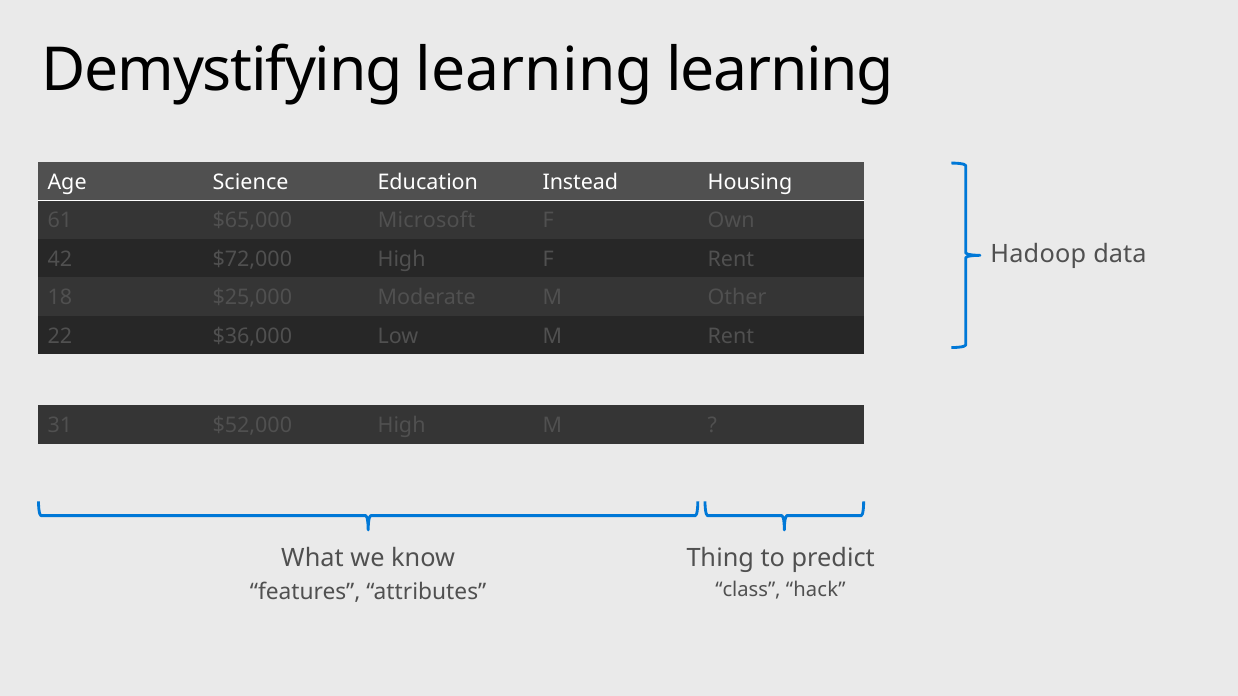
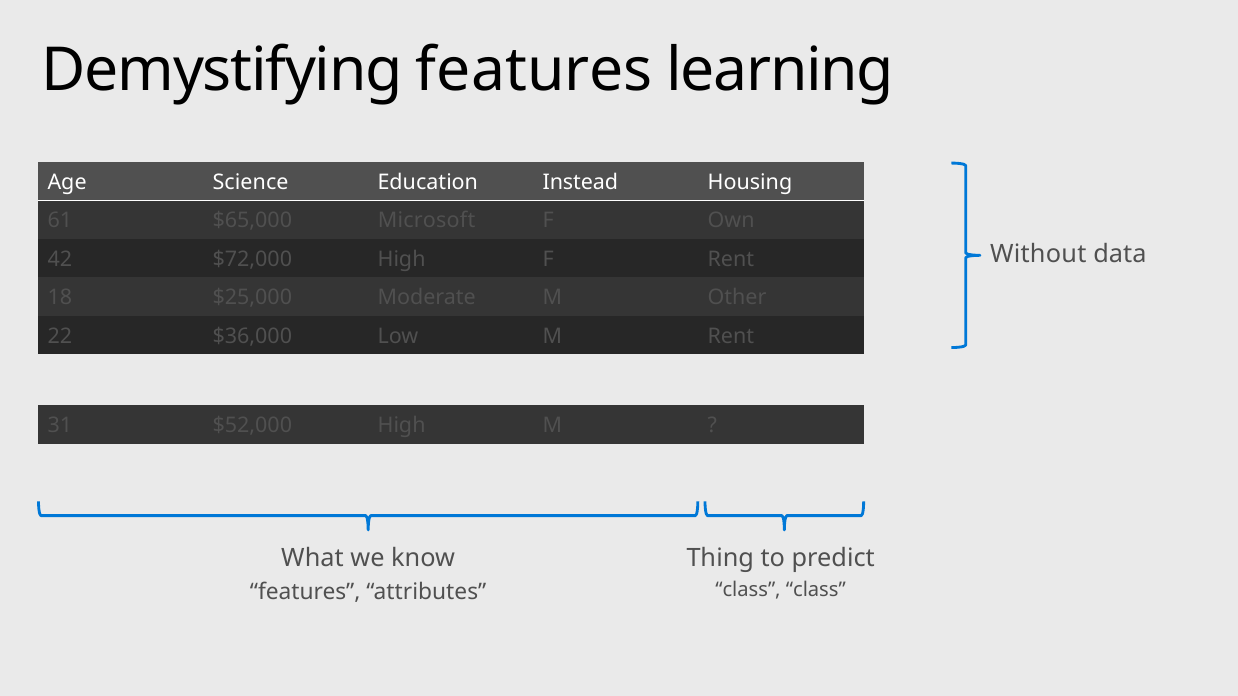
Demystifying learning: learning -> features (534, 71)
Hadoop: Hadoop -> Without (1038, 254)
class hack: hack -> class (816, 590)
